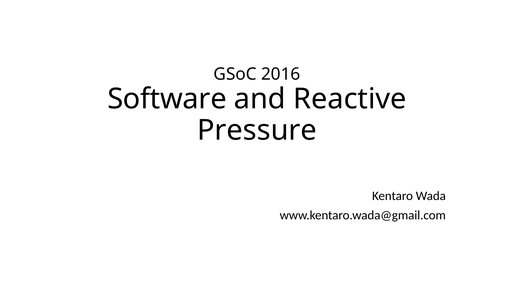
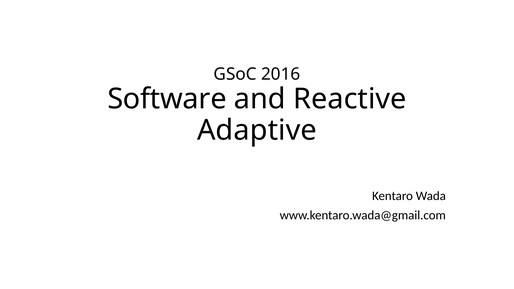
Pressure: Pressure -> Adaptive (257, 130)
